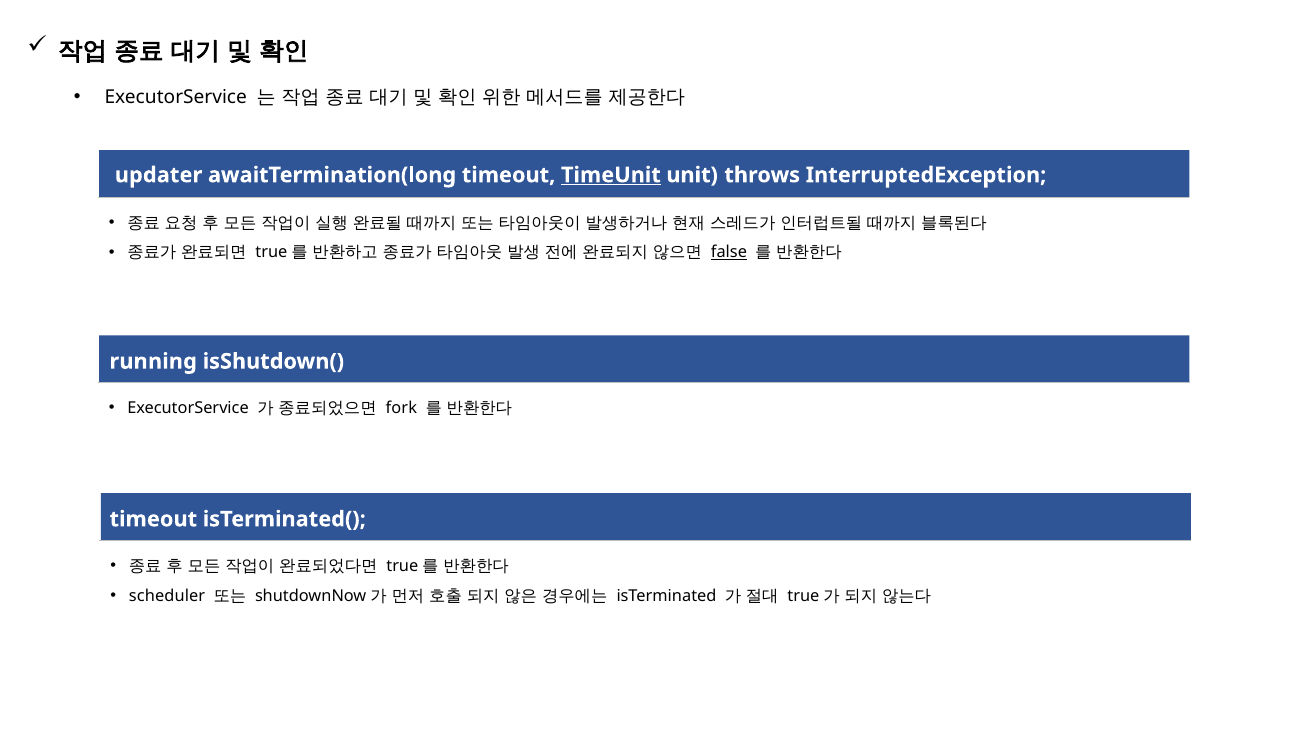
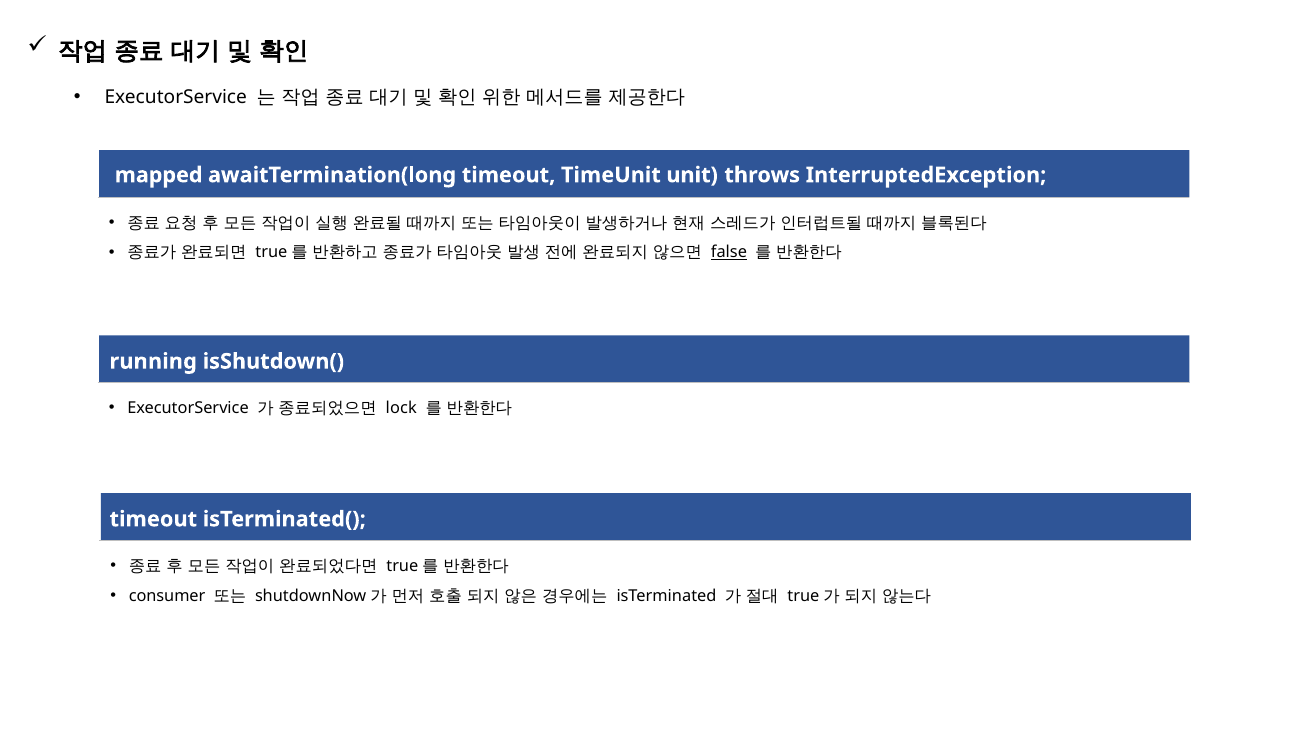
updater: updater -> mapped (159, 175)
TimeUnit underline: present -> none (611, 175)
fork: fork -> lock (401, 408)
scheduler: scheduler -> consumer (167, 596)
